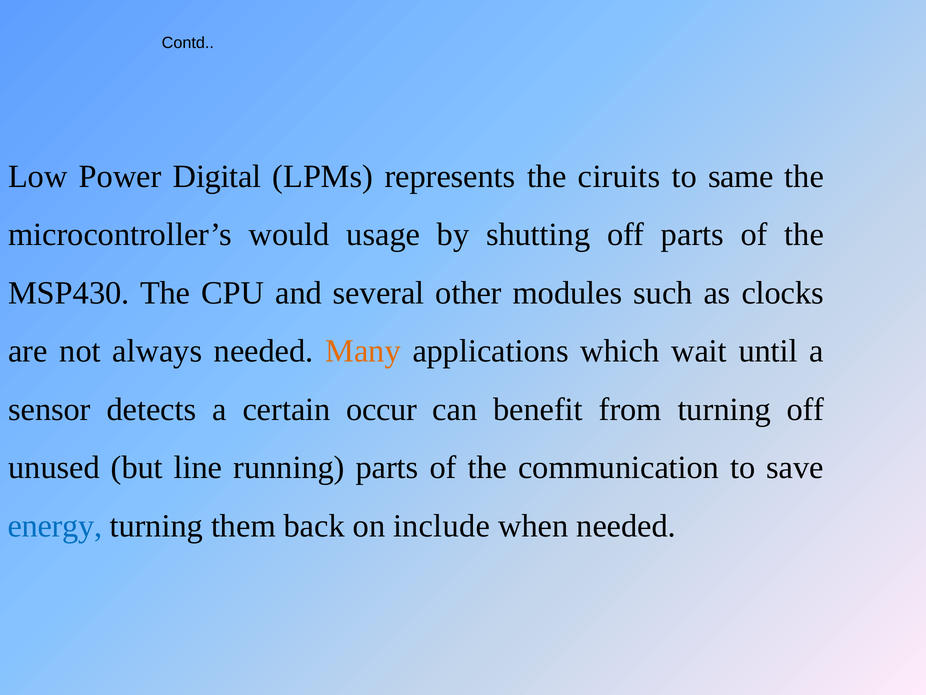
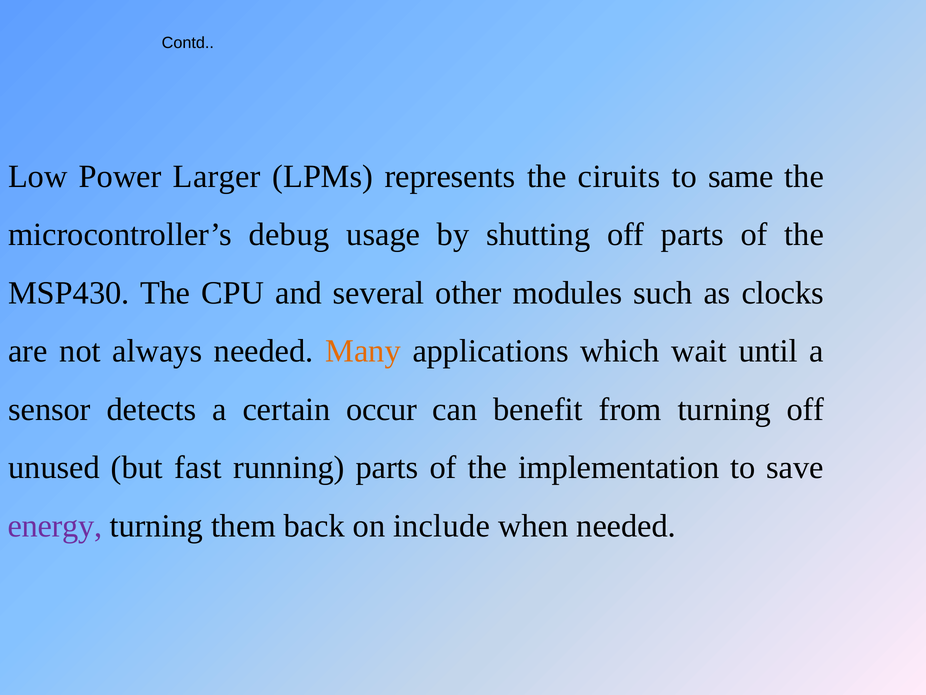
Digital: Digital -> Larger (217, 176)
would: would -> debug (289, 235)
line: line -> fast (198, 467)
communication: communication -> implementation (619, 467)
energy colour: blue -> purple (55, 526)
